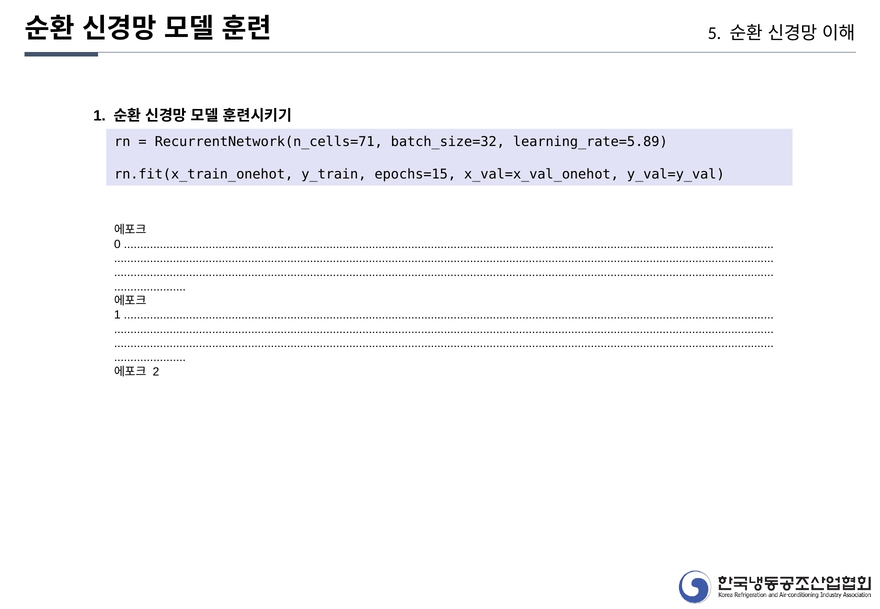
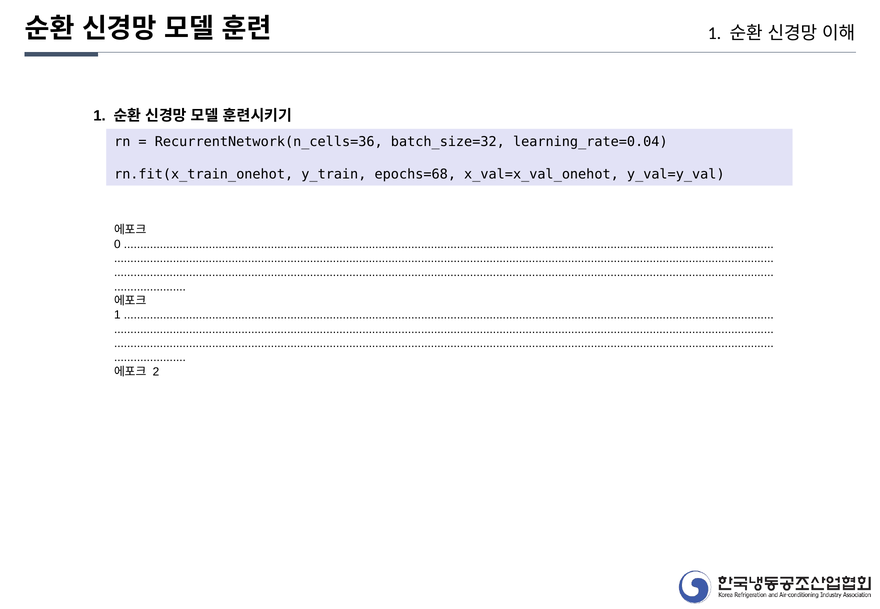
5: 5 -> 1 (714, 33)
RecurrentNetwork(n_cells=71: RecurrentNetwork(n_cells=71 -> RecurrentNetwork(n_cells=36 (269, 142)
learning_rate=5.89: learning_rate=5.89 -> learning_rate=0.04 (590, 142)
epochs=15: epochs=15 -> epochs=68 (415, 174)
